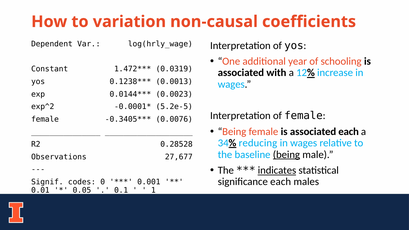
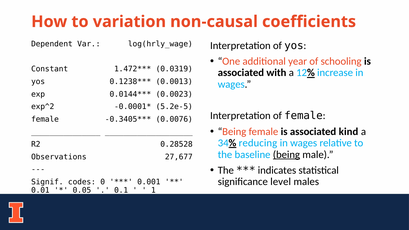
associated each: each -> kind (349, 132)
indicates underline: present -> none (277, 170)
significance each: each -> level (281, 182)
